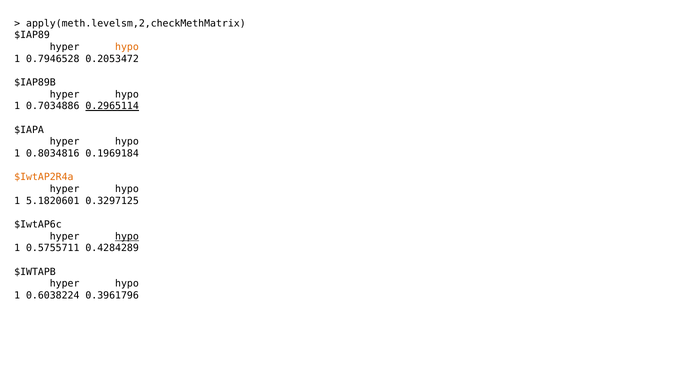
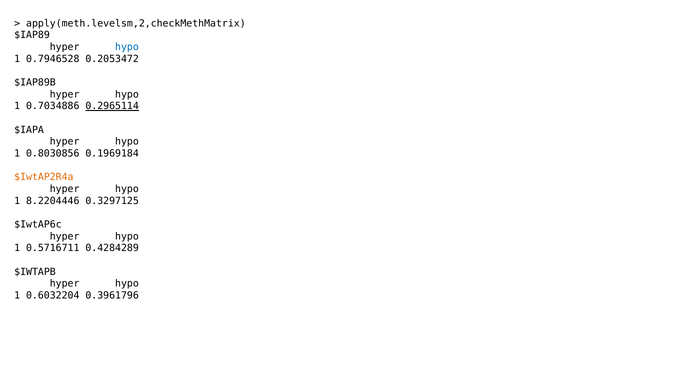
hypo colour: orange -> blue (127, 47)
0.8034816: 0.8034816 -> 0.8030856 (53, 153)
5.1820601: 5.1820601 -> 8.2204446 (53, 201)
hypo underline: present -> none (127, 236)
0.5755711: 0.5755711 -> 0.5716711 (53, 248)
0.6038224: 0.6038224 -> 0.6032204 (53, 295)
